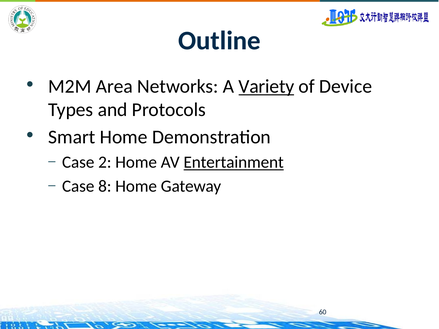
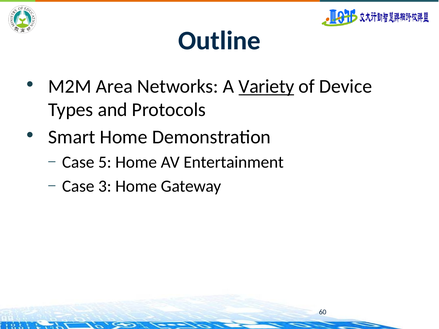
2: 2 -> 5 (105, 162)
Entertainment underline: present -> none (234, 162)
8: 8 -> 3 (105, 186)
